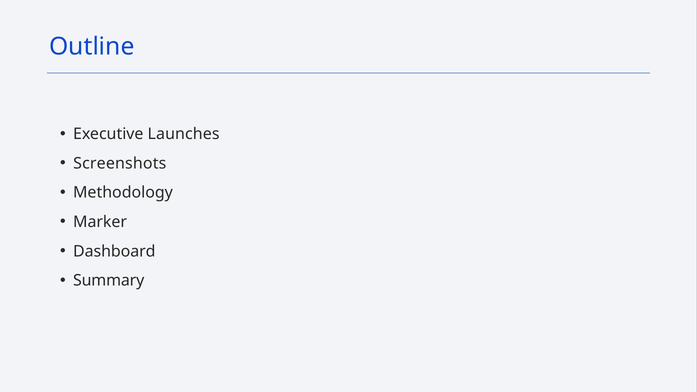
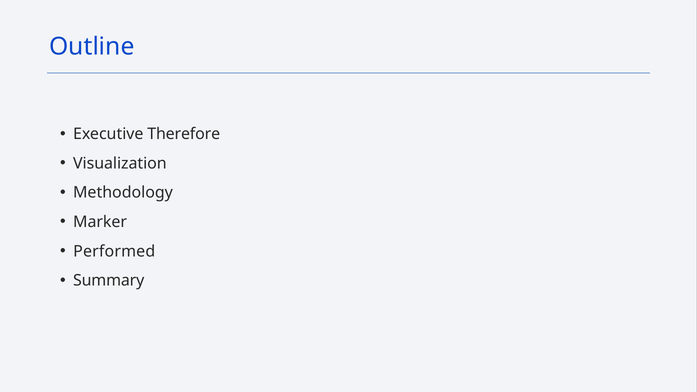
Launches: Launches -> Therefore (184, 134)
Screenshots: Screenshots -> Visualization (120, 163)
Dashboard: Dashboard -> Performed (114, 251)
